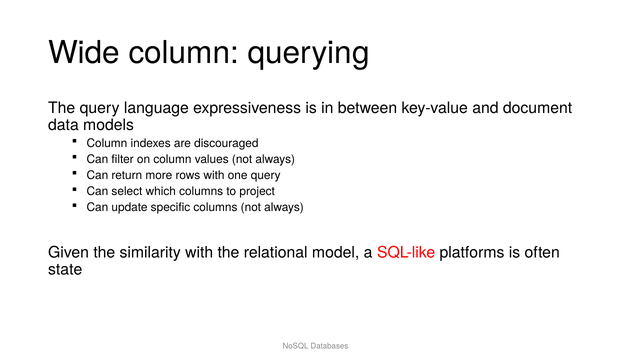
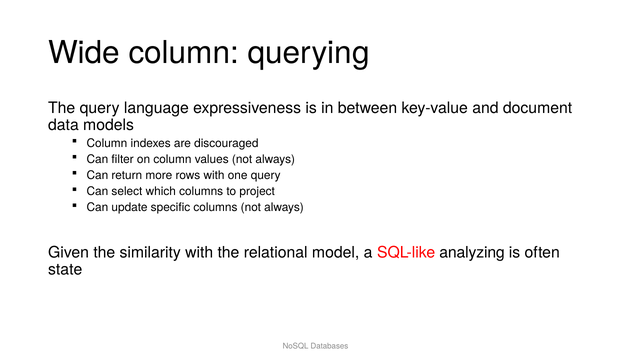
platforms: platforms -> analyzing (472, 252)
